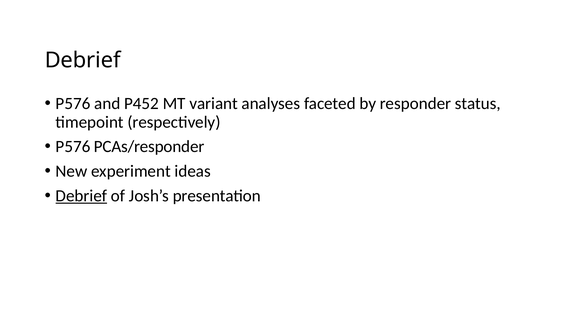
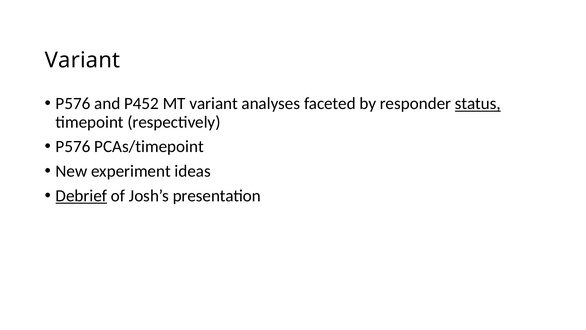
Debrief: Debrief -> Variant (83, 60)
status underline: none -> present (478, 104)
PCAs/responder: PCAs/responder -> PCAs/timepoint (149, 147)
